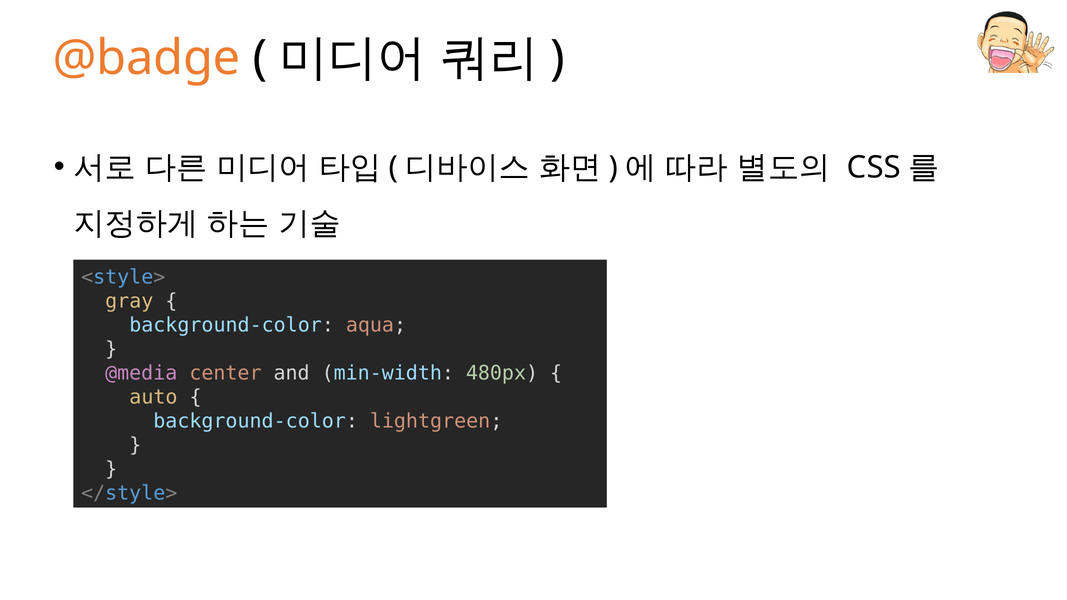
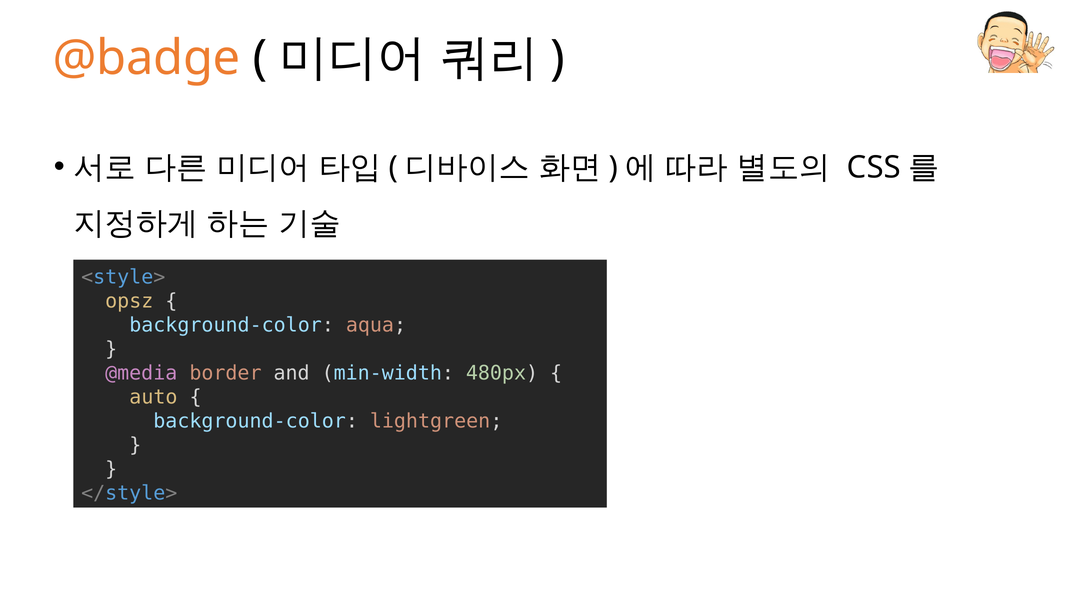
gray: gray -> opsz (129, 301)
center: center -> border (225, 373)
